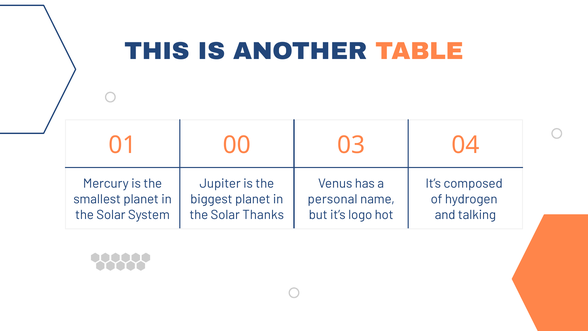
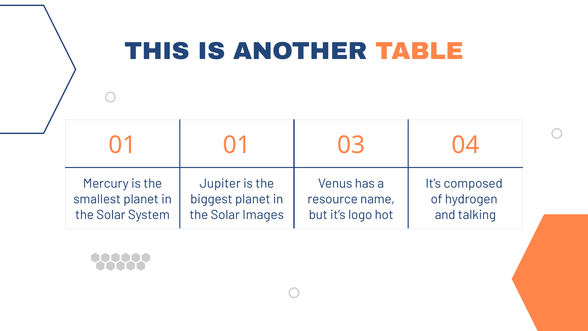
01 00: 00 -> 01 (237, 145)
personal: personal -> resource (333, 199)
Thanks: Thanks -> Images (263, 215)
